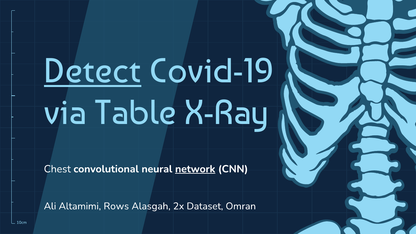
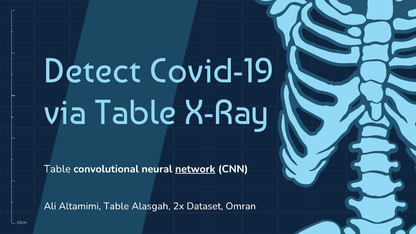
Detect underline: present -> none (93, 71)
Chest: Chest -> Table (57, 169)
Altamimi Rows: Rows -> Table (116, 206)
